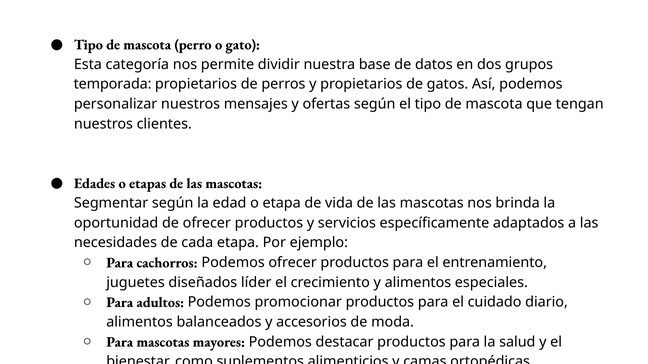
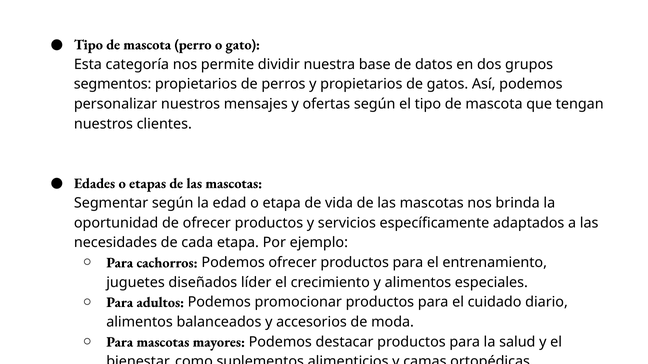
temporada: temporada -> segmentos (113, 84)
